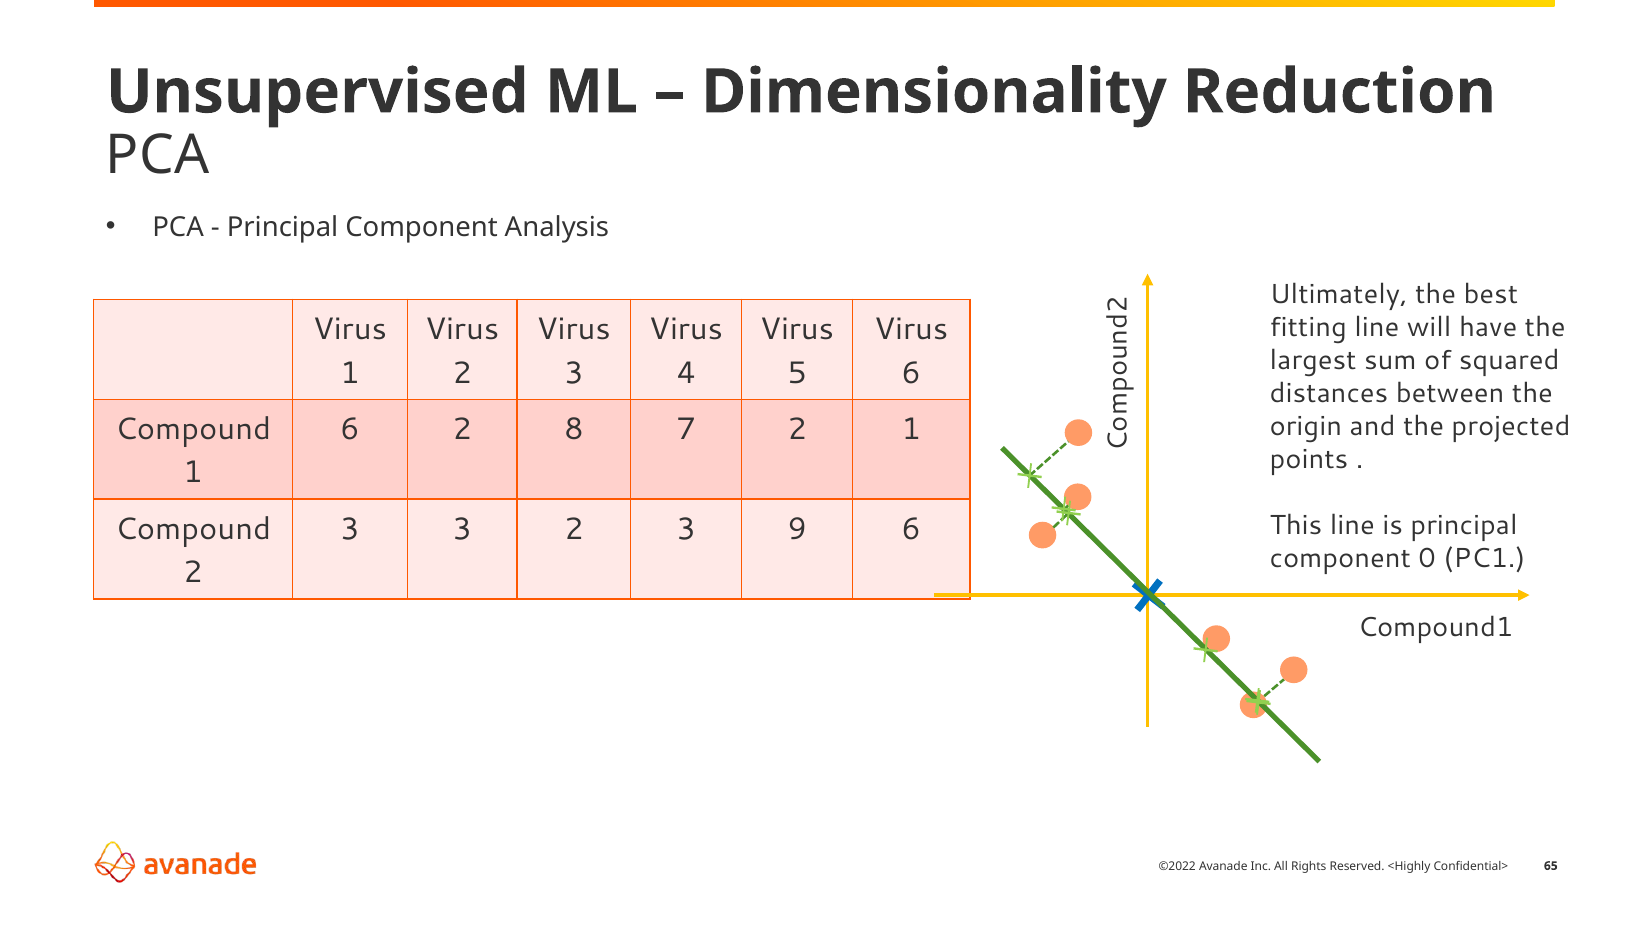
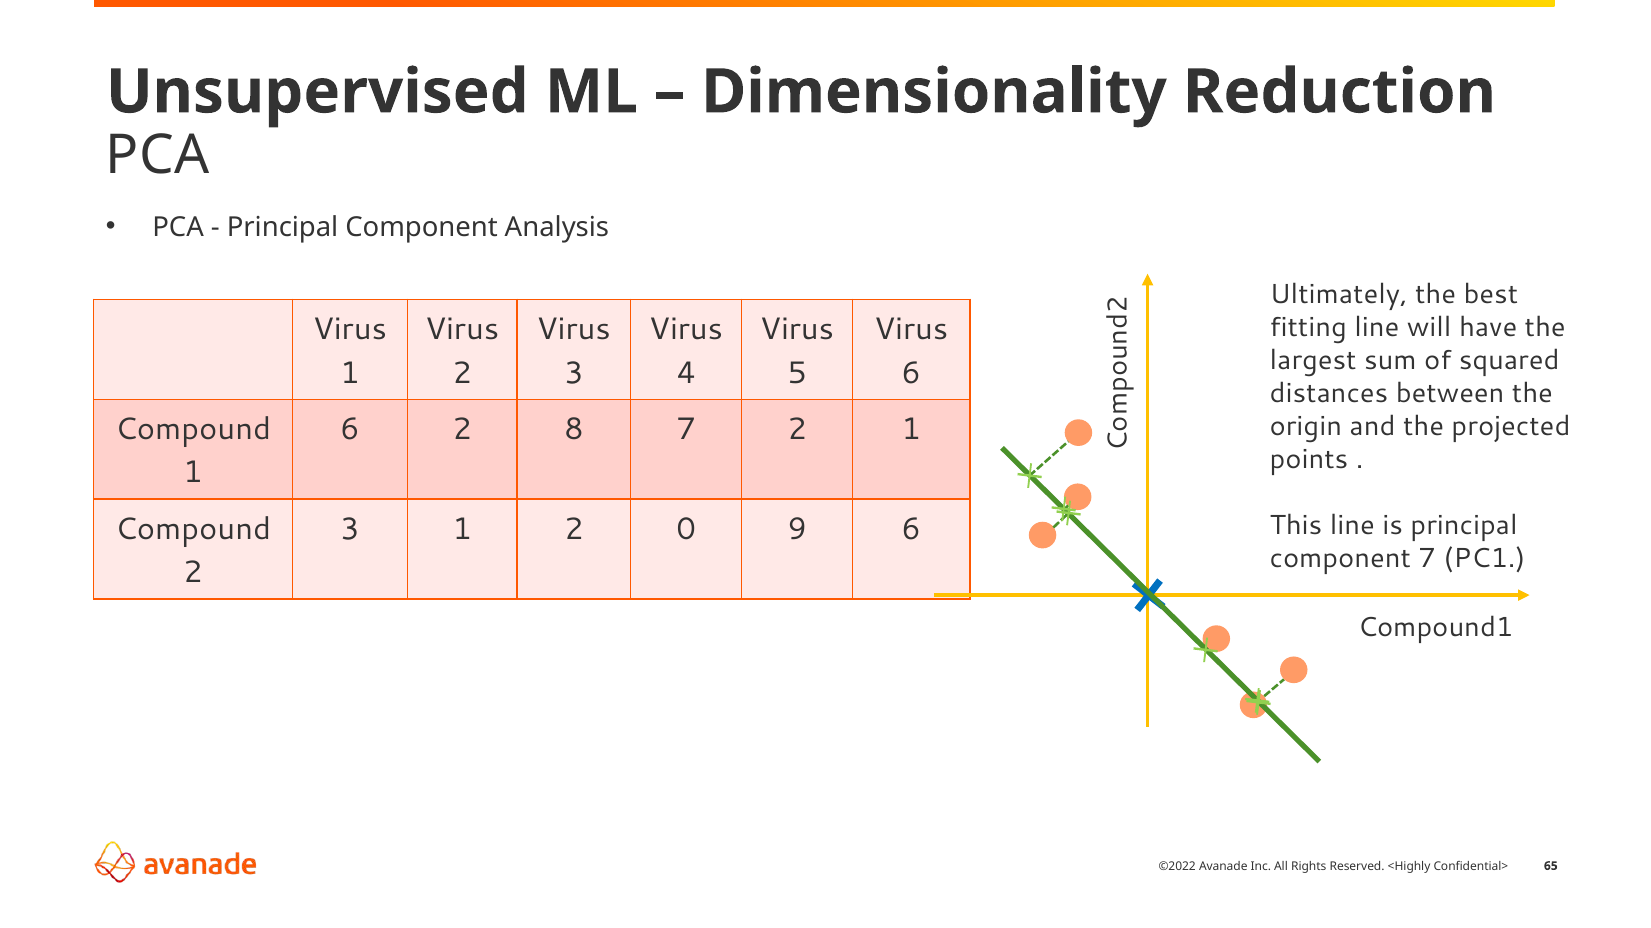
3 3: 3 -> 1 (462, 529)
3: 3 -> 0 (686, 529)
component 0: 0 -> 7 (1427, 559)
